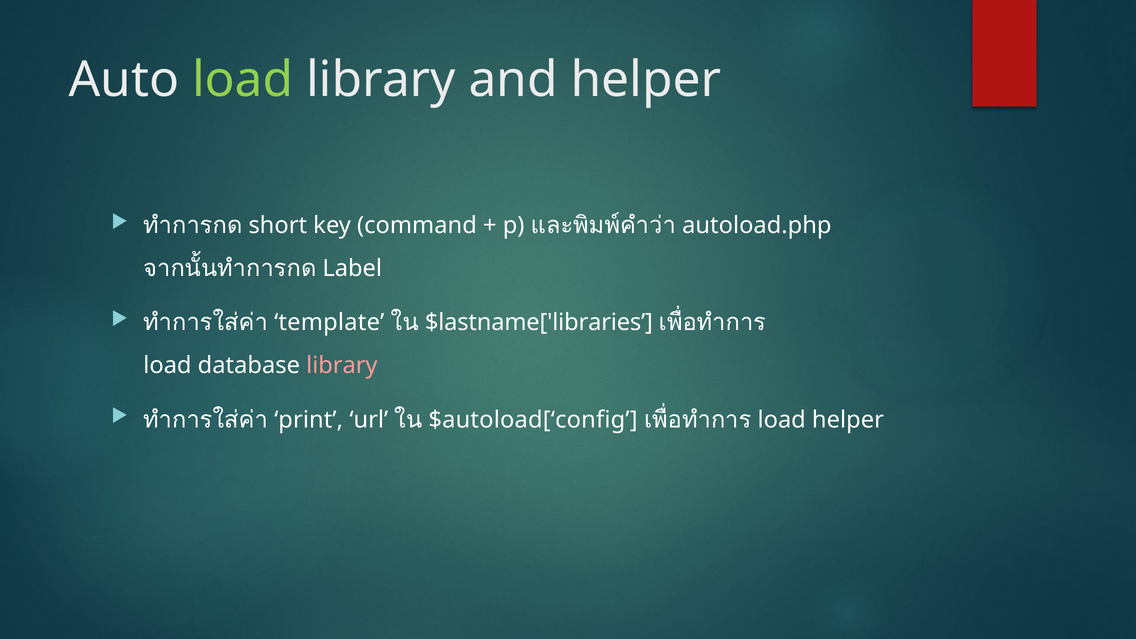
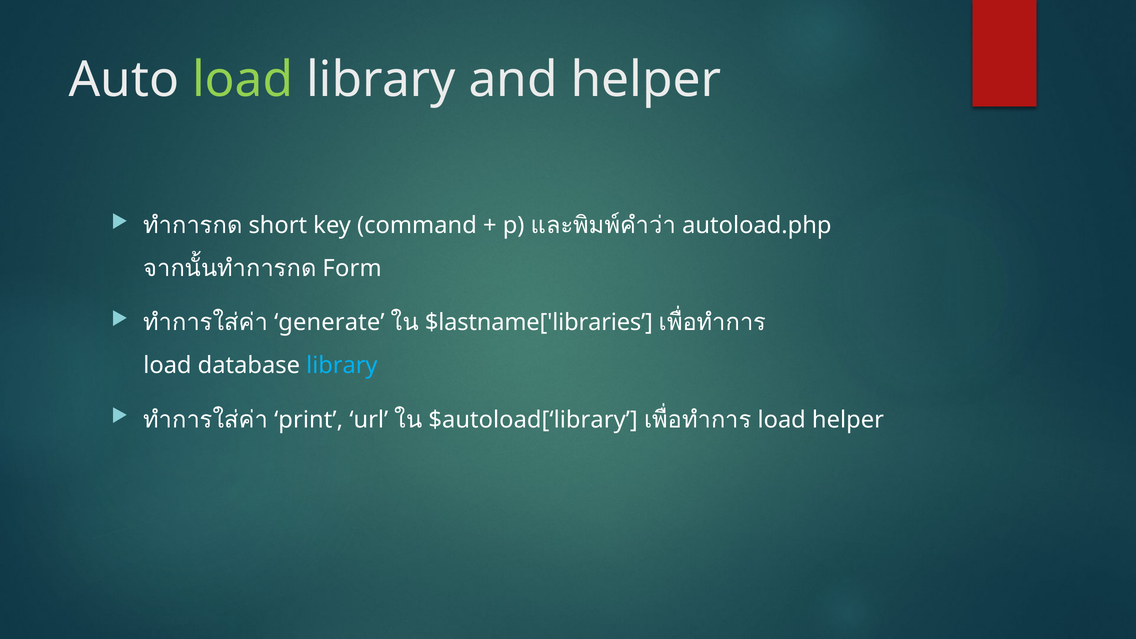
Label: Label -> Form (352, 268)
template: template -> generate (331, 323)
library colour: pink -> light blue (342, 365)
$autoload[‘config: $autoload[‘config -> $autoload[‘library (533, 420)
